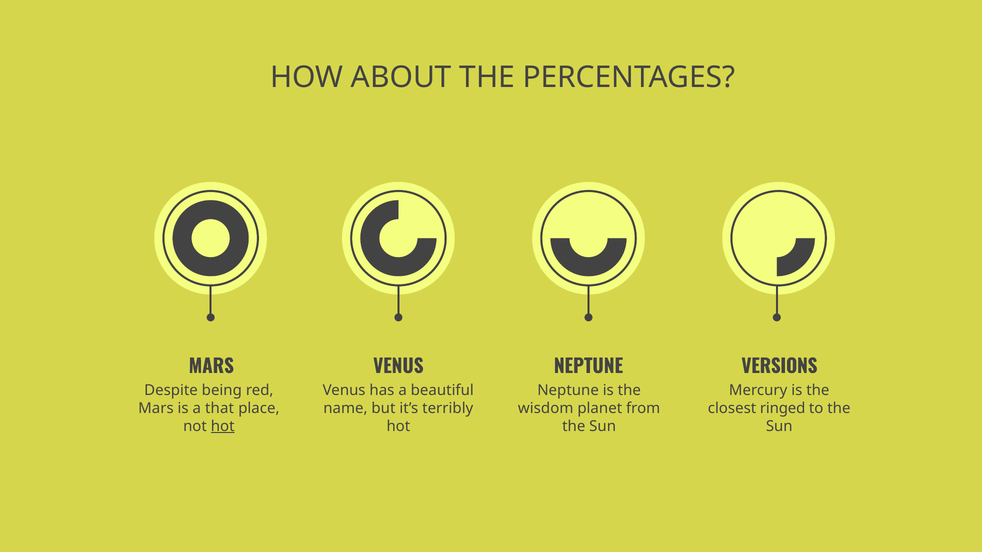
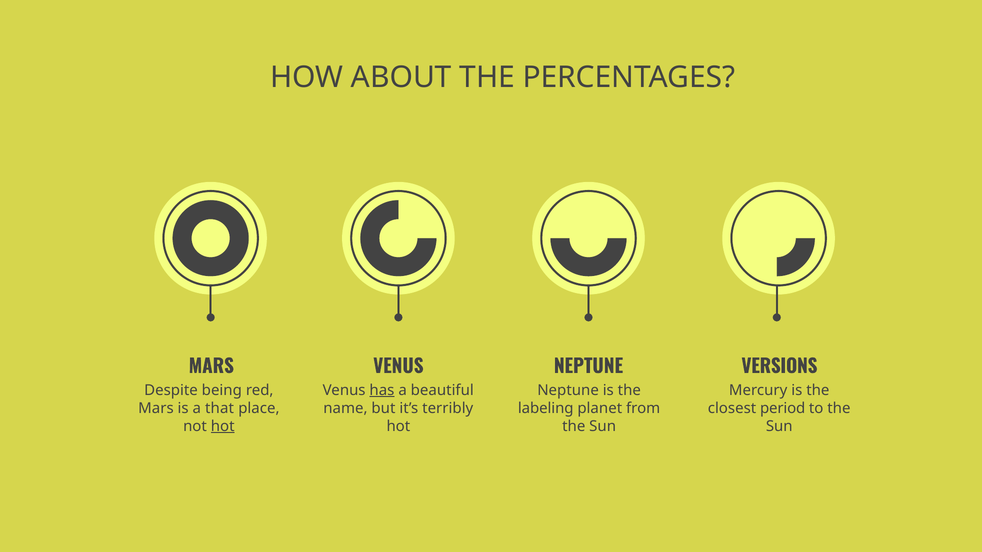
has underline: none -> present (382, 390)
wisdom: wisdom -> labeling (546, 408)
ringed: ringed -> period (783, 408)
